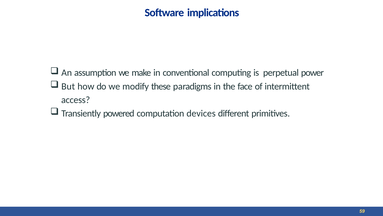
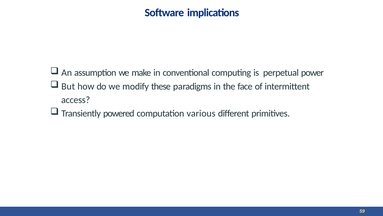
devices: devices -> various (201, 113)
